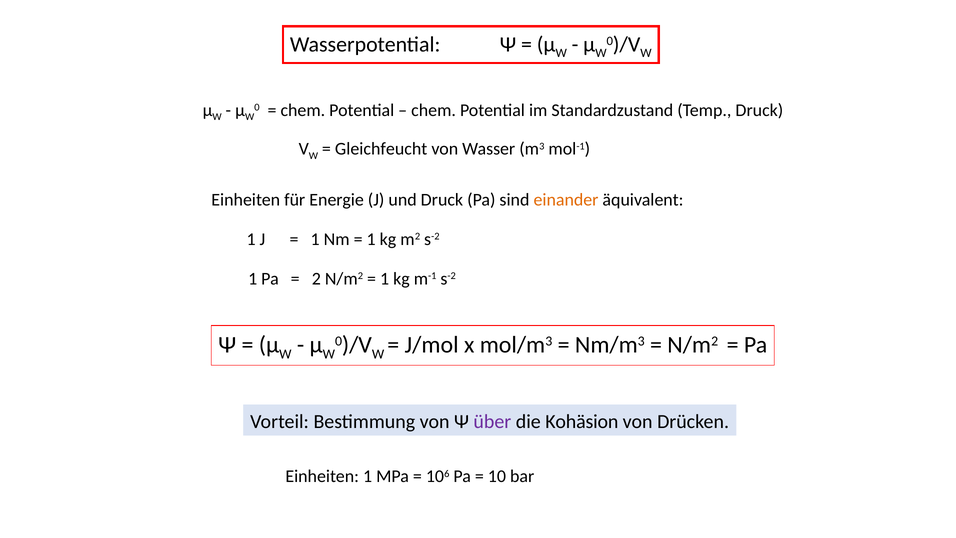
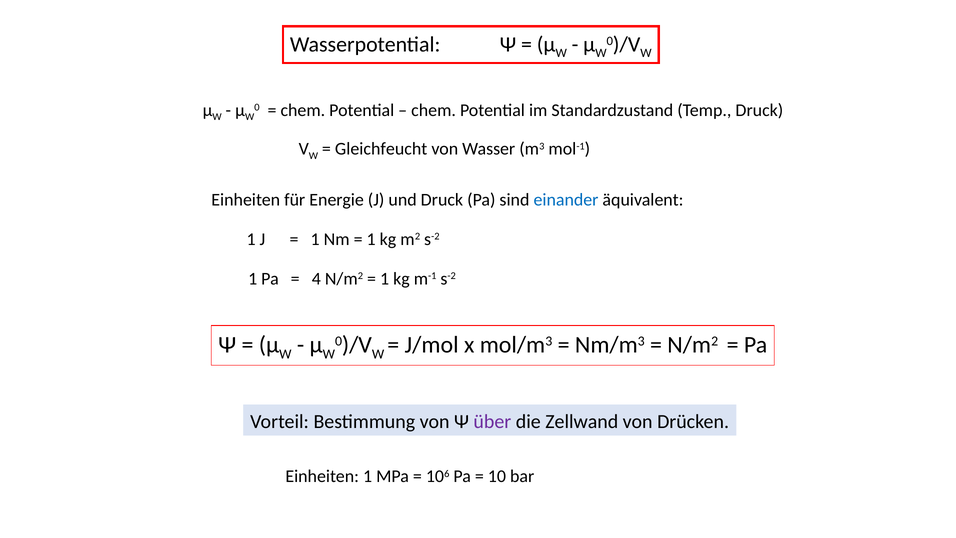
einander colour: orange -> blue (566, 200)
2: 2 -> 4 (316, 279)
Kohäsion: Kohäsion -> Zellwand (582, 421)
